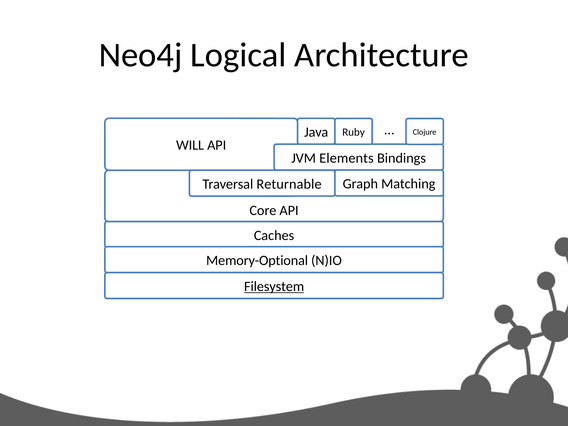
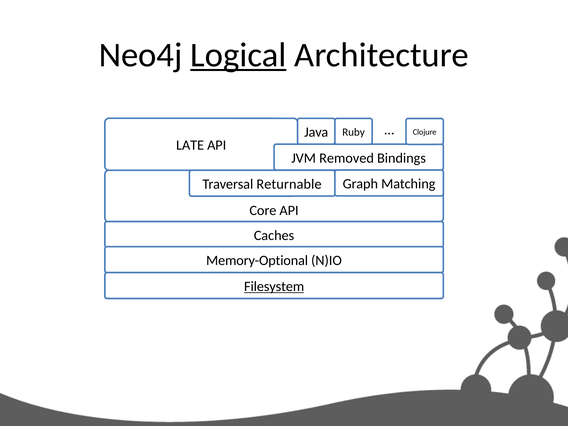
Logical underline: none -> present (238, 55)
WILL: WILL -> LATE (190, 145)
Elements: Elements -> Removed (347, 158)
